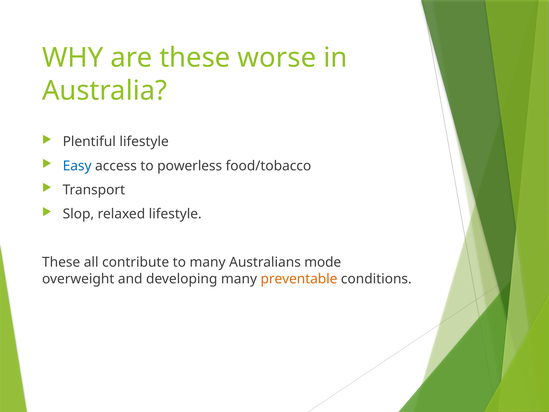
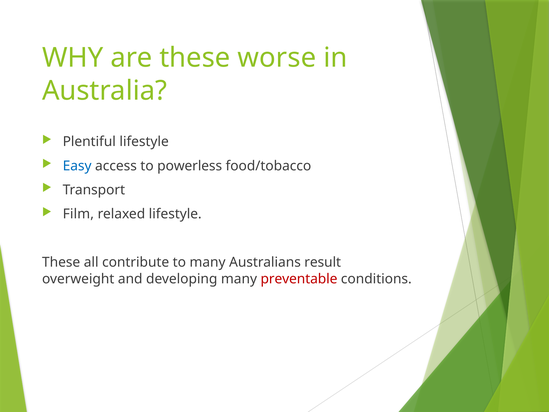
Slop: Slop -> Film (78, 214)
mode: mode -> result (323, 262)
preventable colour: orange -> red (299, 279)
